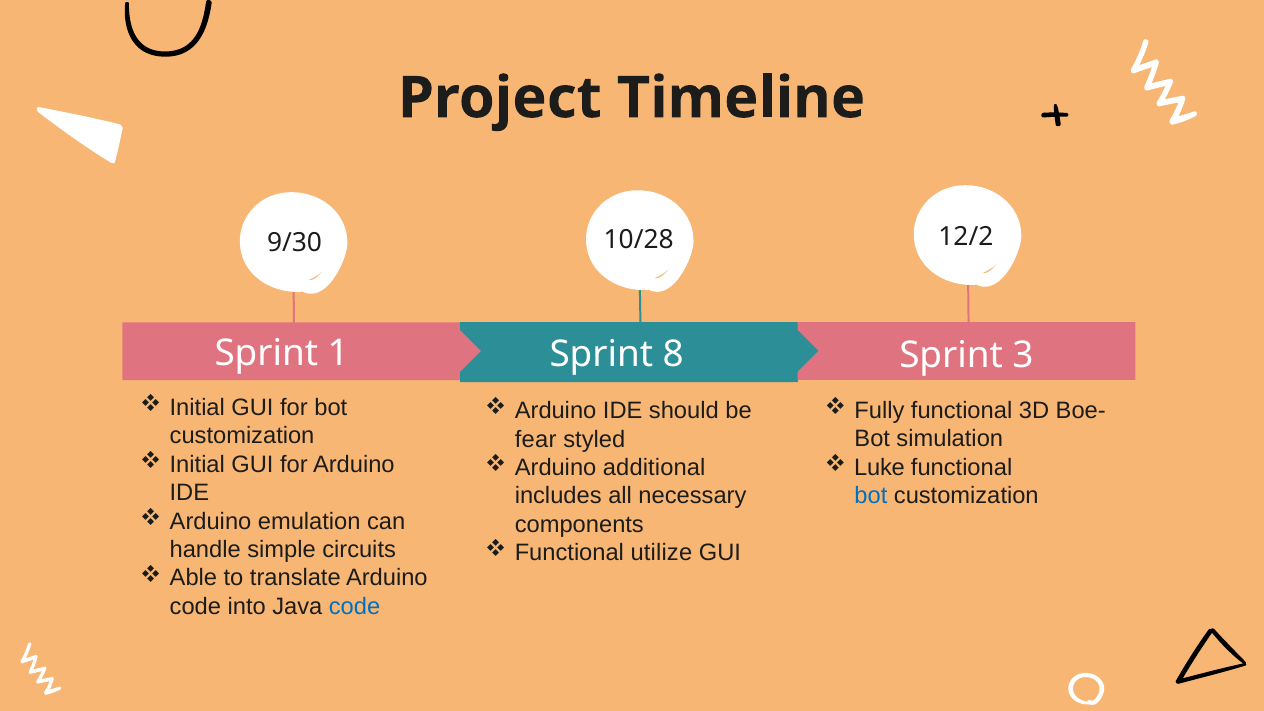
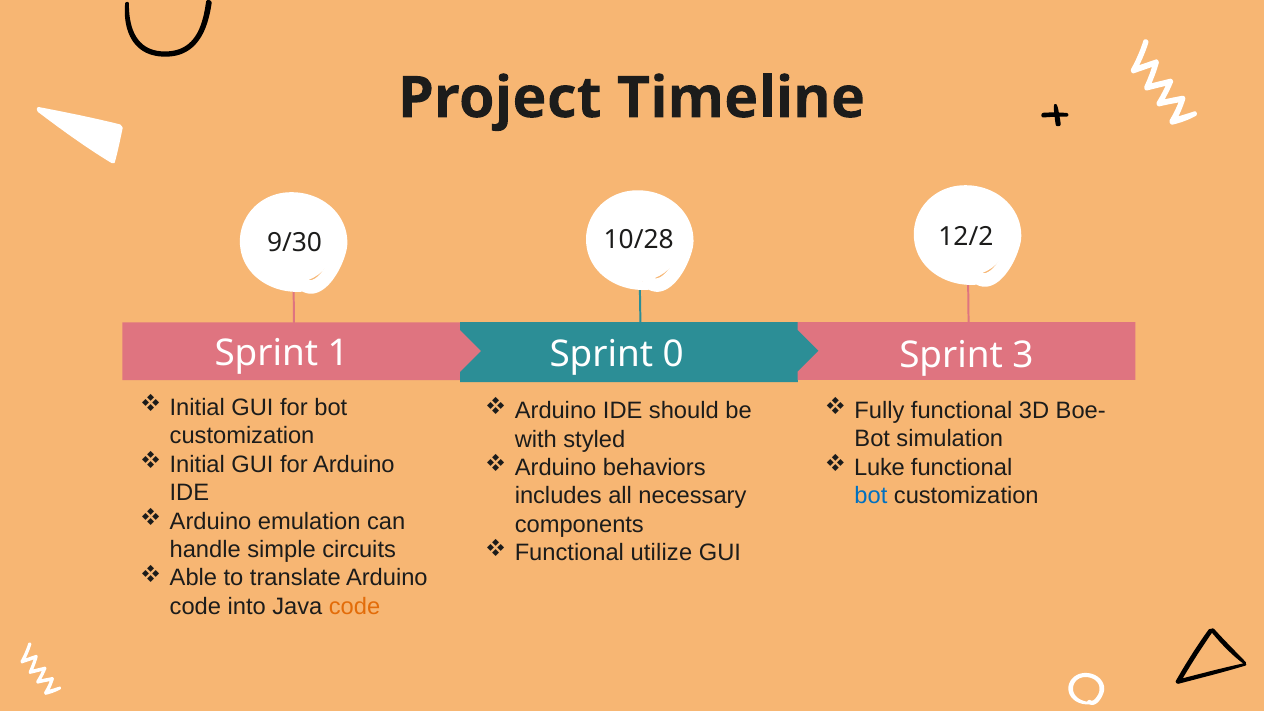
8: 8 -> 0 (673, 354)
fear: fear -> with (536, 439)
additional: additional -> behaviors (654, 468)
code colour: blue -> orange (355, 607)
